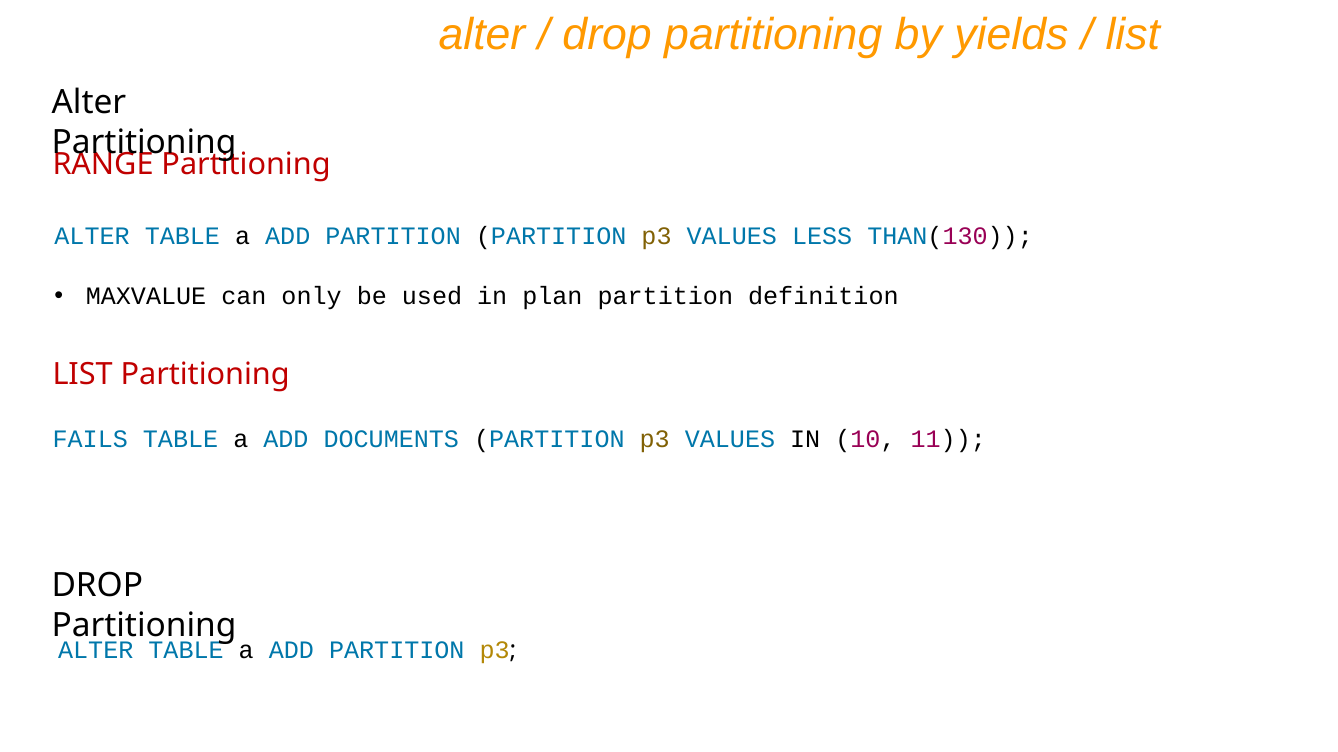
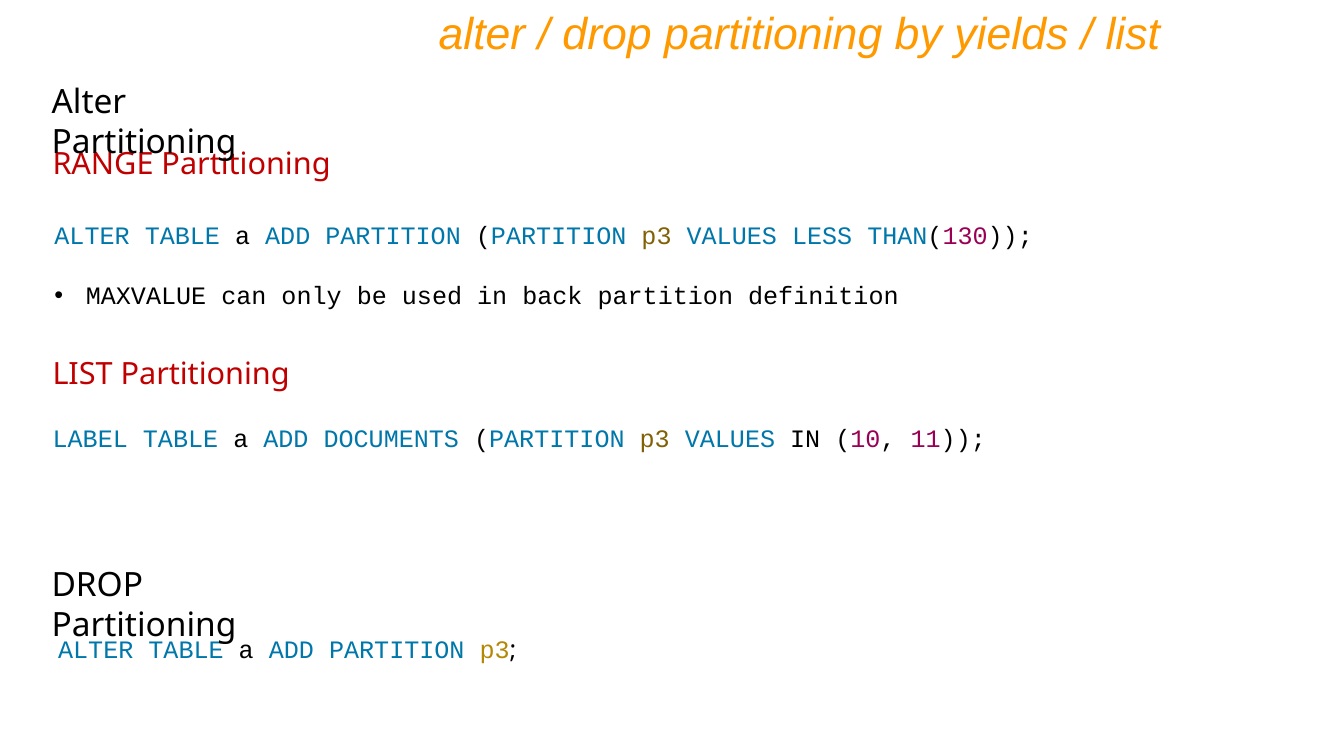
plan: plan -> back (552, 297)
FAILS: FAILS -> LABEL (90, 439)
